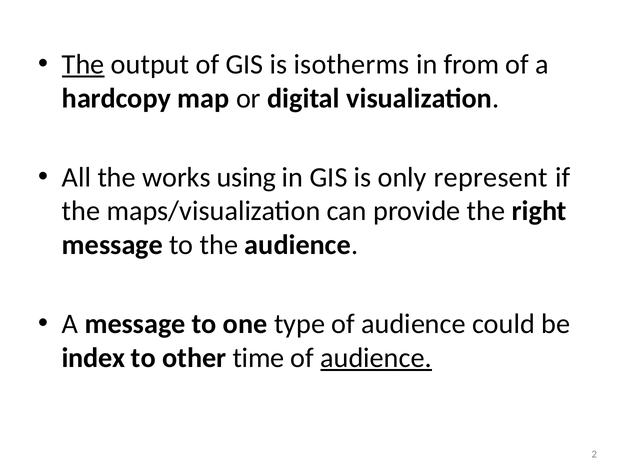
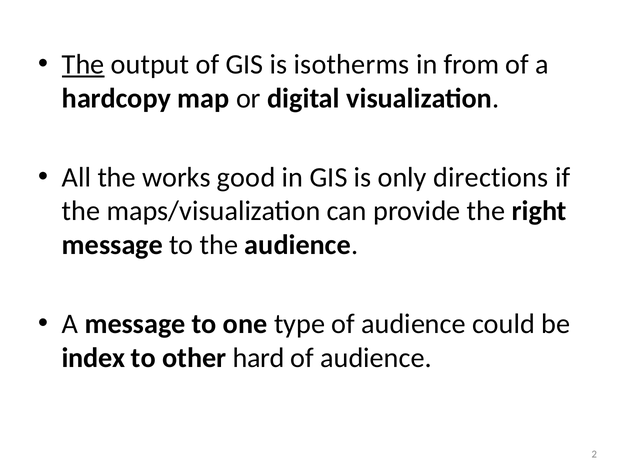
using: using -> good (246, 177)
represent: represent -> directions (491, 177)
time: time -> hard (259, 358)
audience underline: present -> none (376, 358)
